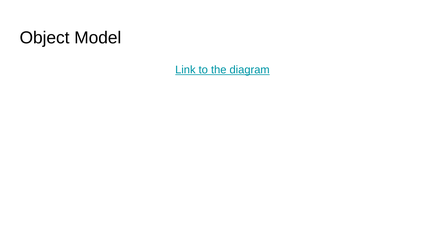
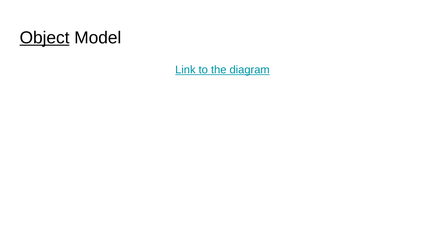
Object underline: none -> present (45, 38)
